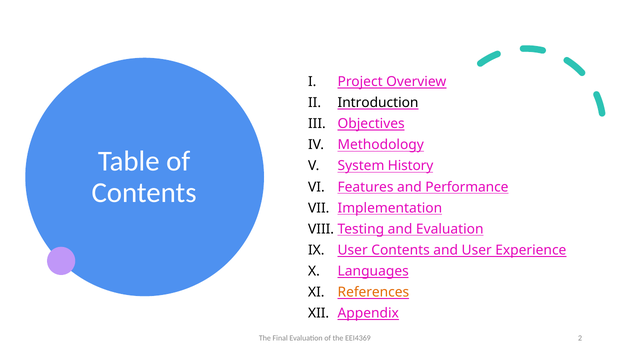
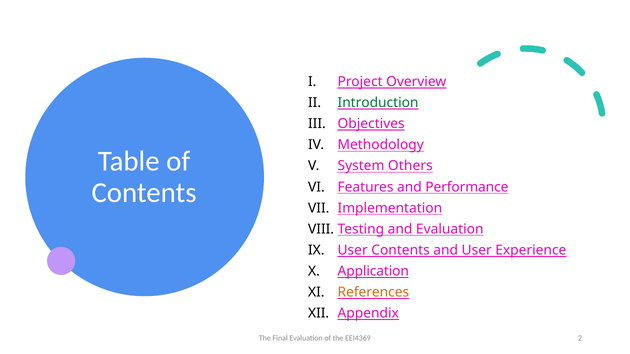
Introduction colour: black -> green (378, 103)
History: History -> Others (410, 166)
Languages: Languages -> Application (373, 272)
